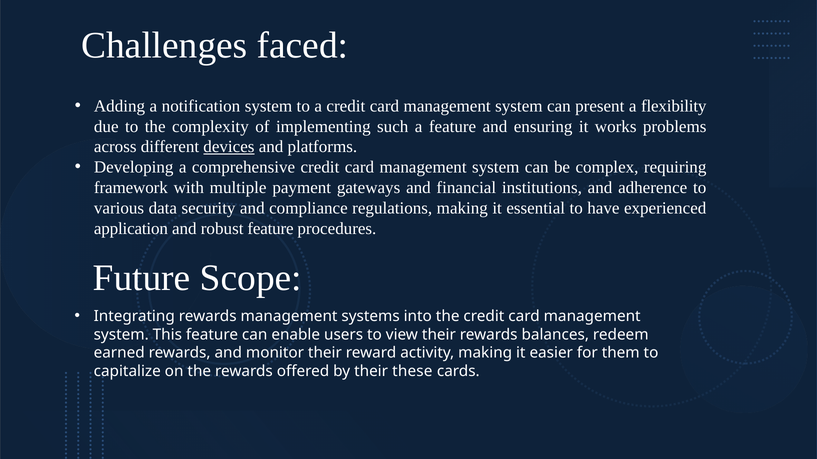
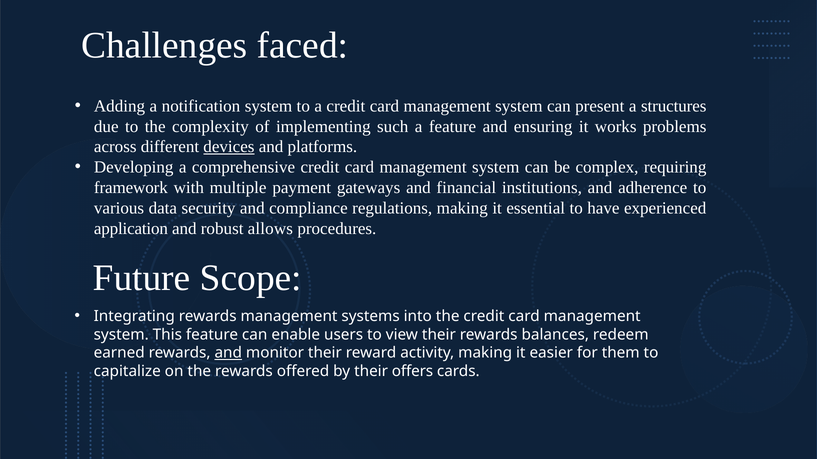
flexibility: flexibility -> structures (674, 106)
robust feature: feature -> allows (270, 229)
and underline: none -> present (228, 353)
these: these -> offers (413, 372)
